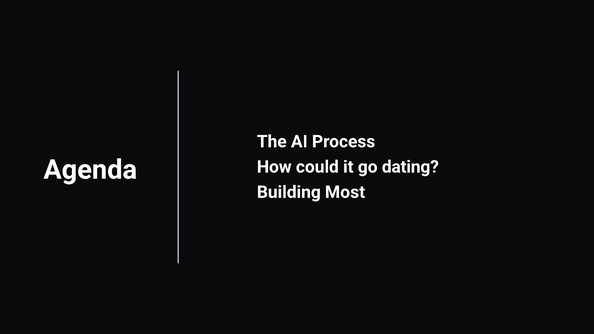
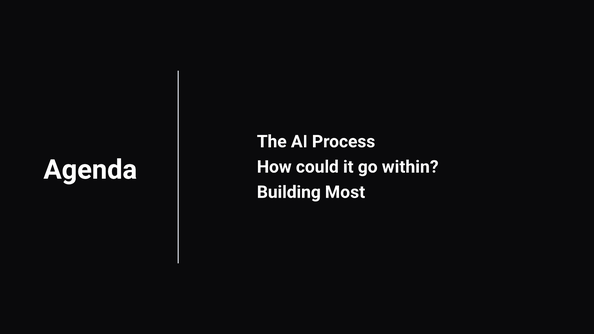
dating: dating -> within (410, 167)
